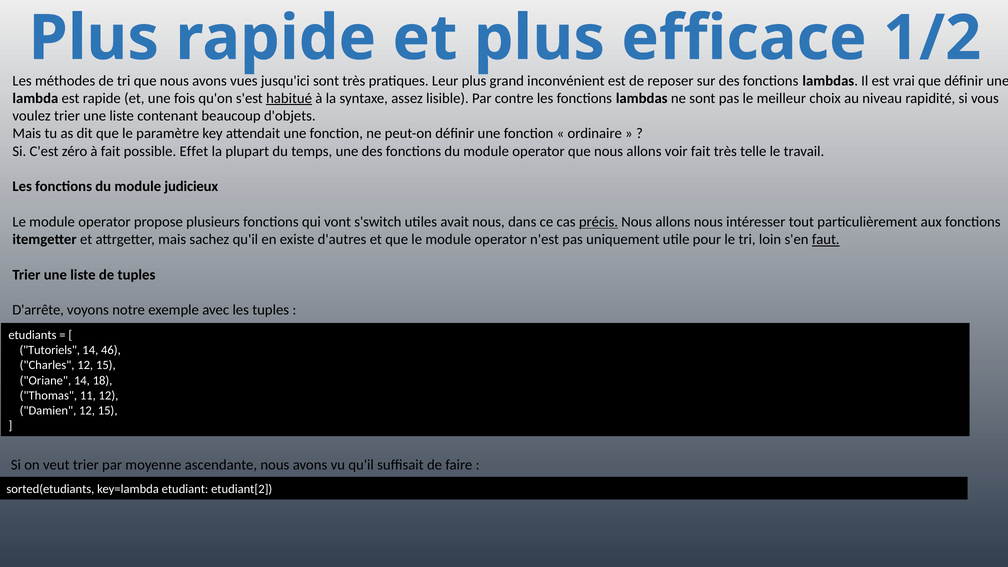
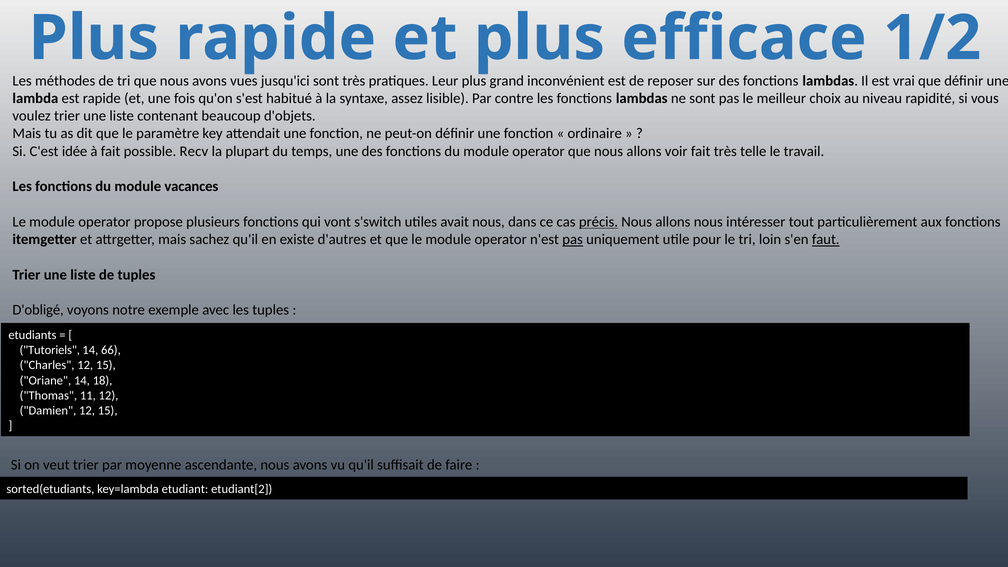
habitué underline: present -> none (289, 98)
zéro: zéro -> idée (75, 151)
Effet: Effet -> Recv (194, 151)
judicieux: judicieux -> vacances (191, 187)
pas underline: none -> present (573, 240)
D'arrête: D'arrête -> D'obligé (38, 310)
46: 46 -> 66 (111, 350)
